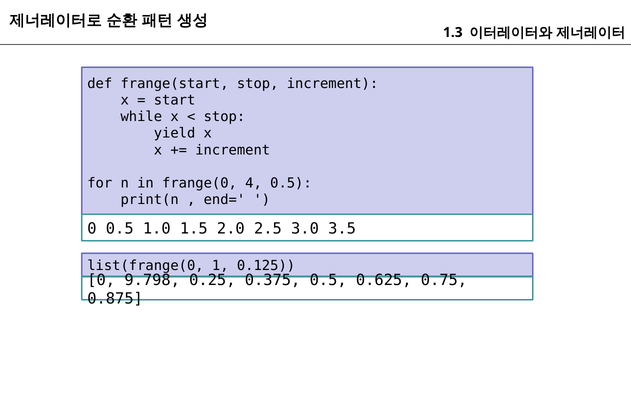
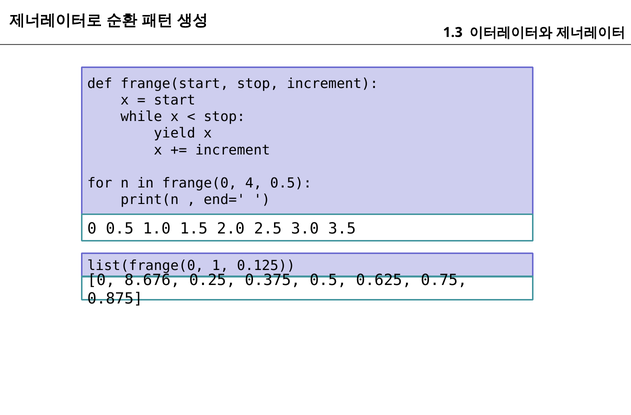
9.798: 9.798 -> 8.676 (152, 280)
